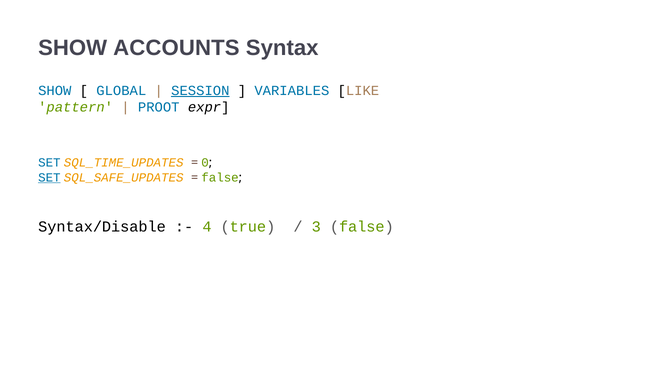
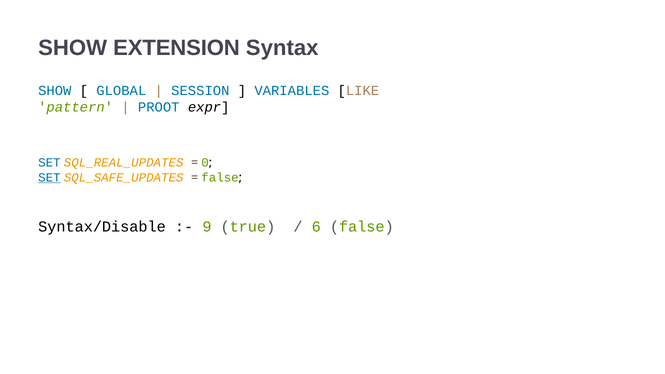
ACCOUNTS: ACCOUNTS -> EXTENSION (177, 48)
SESSION underline: present -> none (200, 91)
SQL_TIME_UPDATES: SQL_TIME_UPDATES -> SQL_REAL_UPDATES (124, 162)
4: 4 -> 9 (207, 227)
3: 3 -> 6 (316, 227)
